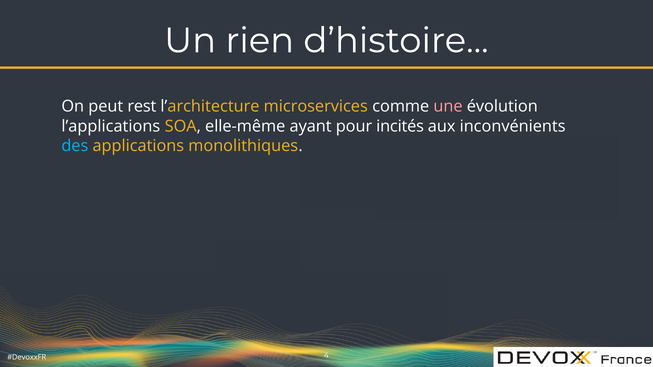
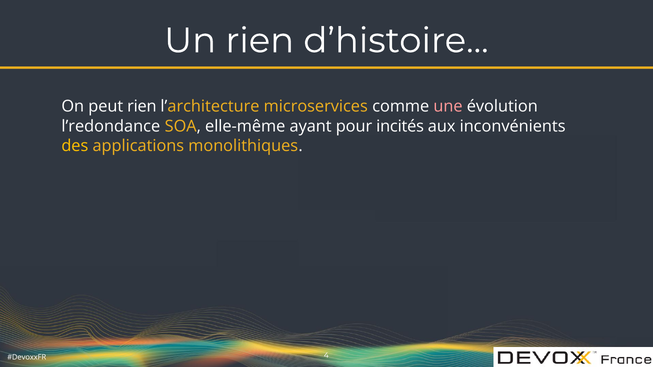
peut rest: rest -> rien (142, 107)
l’applications: l’applications -> l’redondance (111, 126)
des colour: light blue -> yellow (75, 146)
